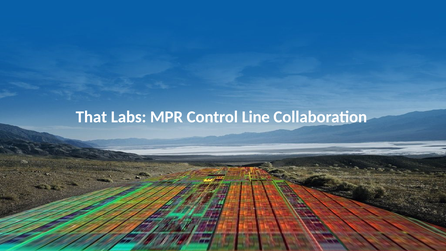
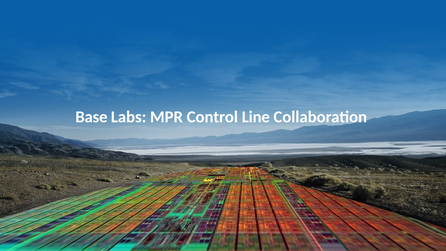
That: That -> Base (91, 117)
